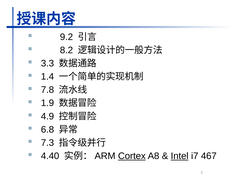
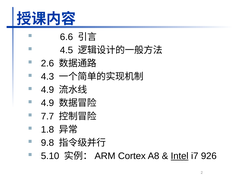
9.2: 9.2 -> 6.6 (66, 37)
8.2: 8.2 -> 4.5 (66, 50)
3.3: 3.3 -> 2.6 (47, 63)
1.4: 1.4 -> 4.3 (47, 76)
7.8: 7.8 -> 4.9 (47, 90)
1.9: 1.9 -> 4.9 (47, 103)
4.9: 4.9 -> 7.7 (47, 116)
6.8: 6.8 -> 1.8 (47, 129)
7.3: 7.3 -> 9.8 (47, 142)
4.40: 4.40 -> 5.10 (50, 156)
Cortex underline: present -> none (132, 156)
467: 467 -> 926 (209, 156)
